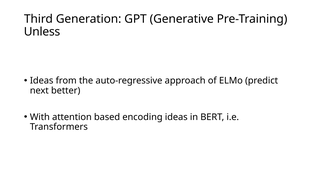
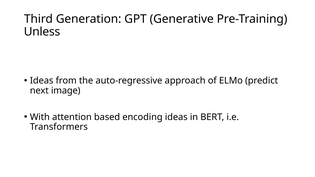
better: better -> image (66, 91)
